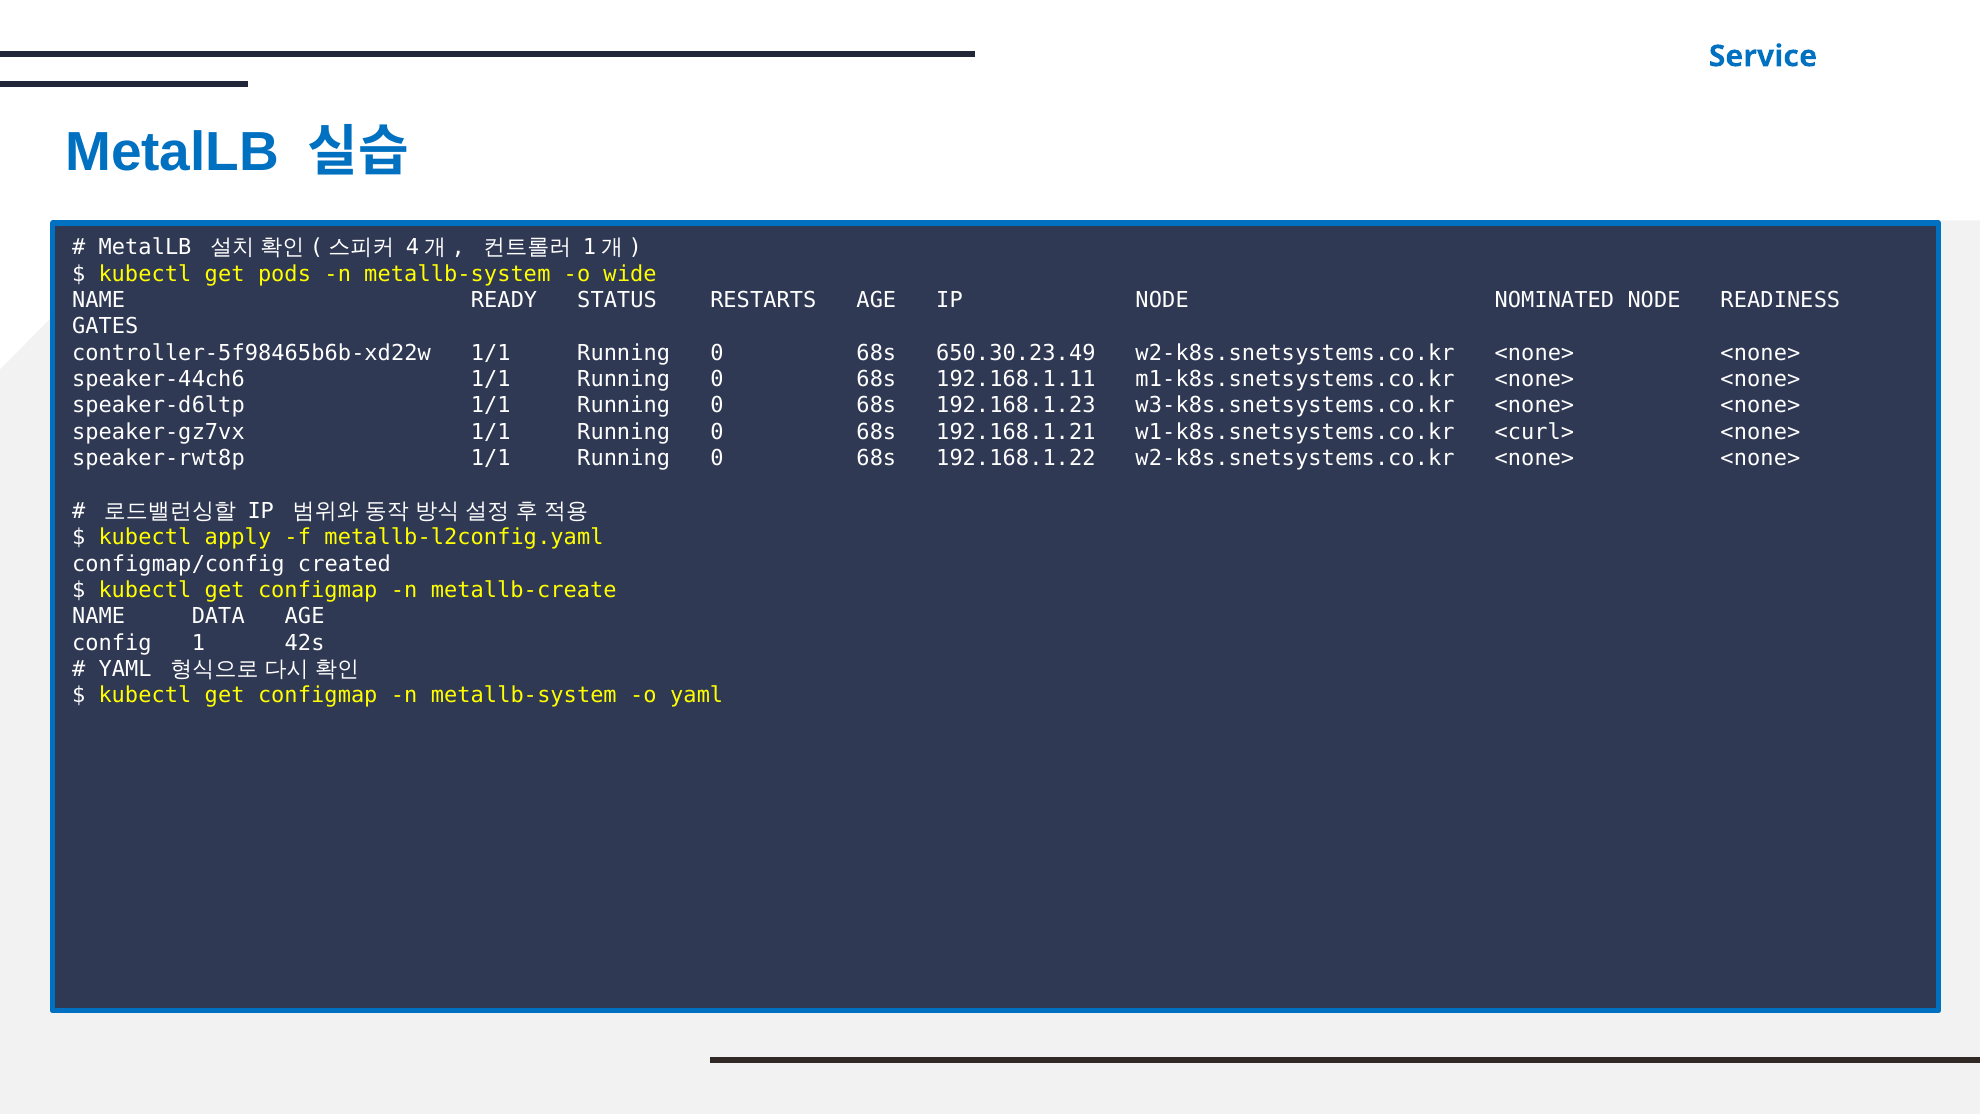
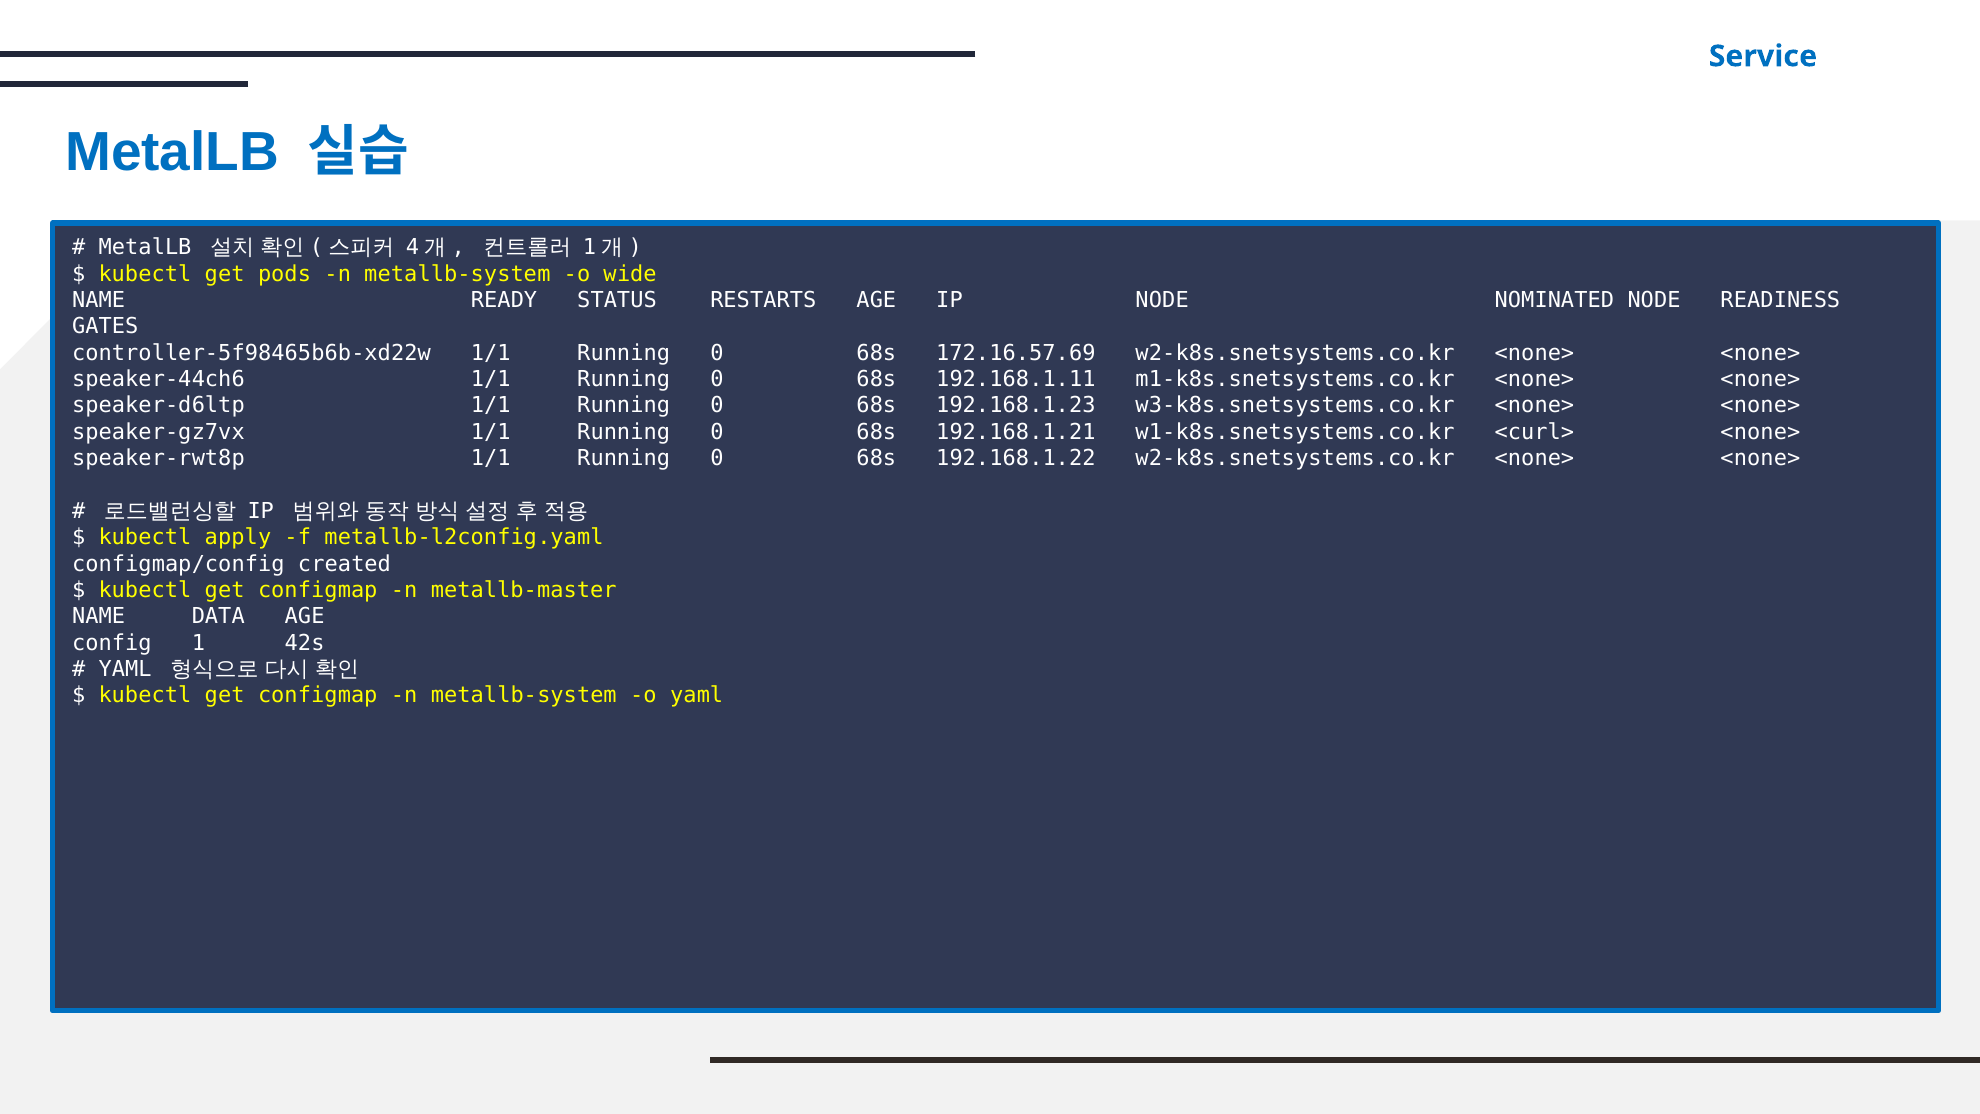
650.30.23.49: 650.30.23.49 -> 172.16.57.69 (1016, 353)
metallb-create: metallb-create -> metallb-master (524, 590)
